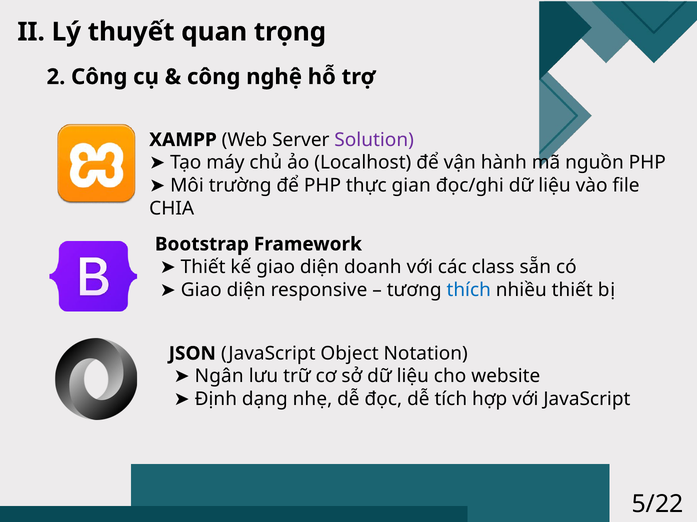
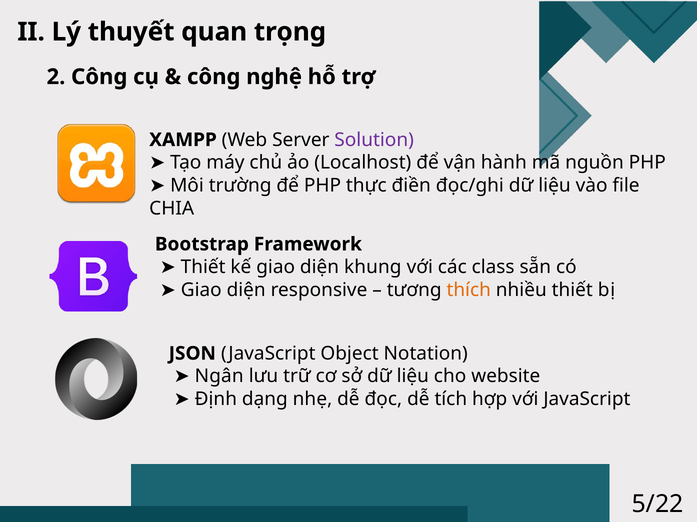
gian: gian -> điền (411, 186)
doanh: doanh -> khung (373, 267)
thích colour: blue -> orange (469, 290)
